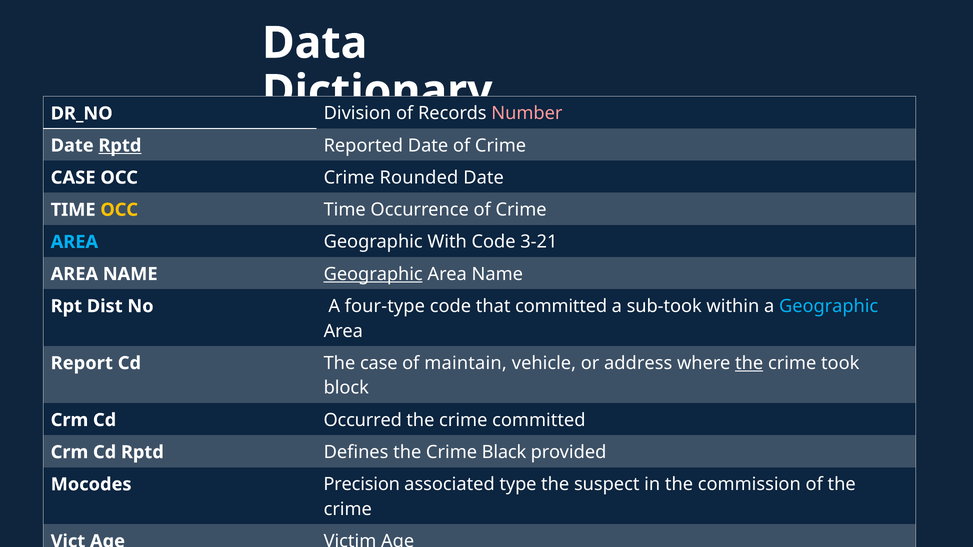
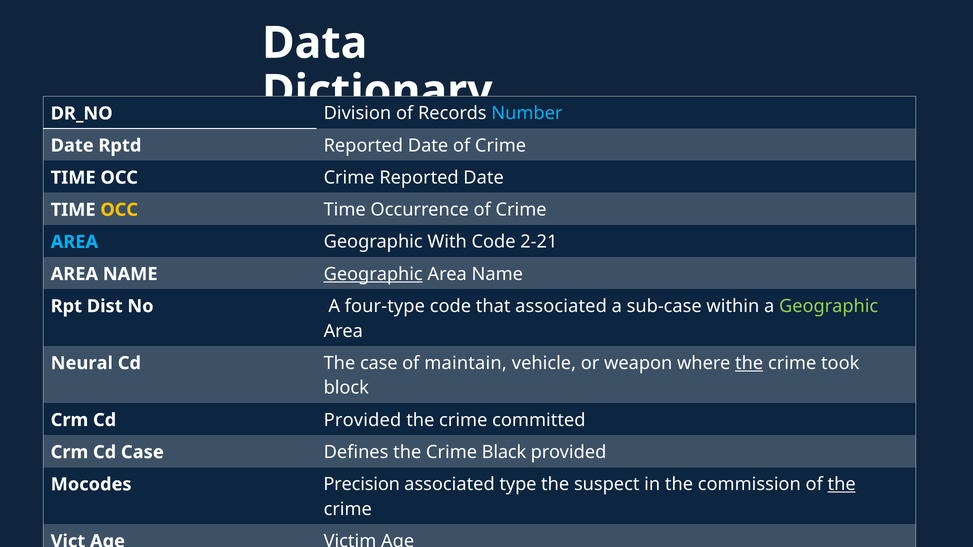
Number colour: pink -> light blue (527, 113)
Rptd underline: present -> none (120, 146)
CASE: CASE -> TIME (73, 178)
Crime Rounded: Rounded -> Reported (419, 178)
3-21: 3-21 -> 2-21 (539, 242)
that committed: committed -> associated (561, 306)
sub-took: sub-took -> sub-case (664, 306)
Geographic colour: light blue -> light green (829, 306)
Report: Report -> Neural (82, 363)
address: address -> weapon (638, 363)
Cd Occurred: Occurred -> Provided (363, 420)
Cd Rptd: Rptd -> Case (142, 452)
the underline: none -> present (842, 485)
